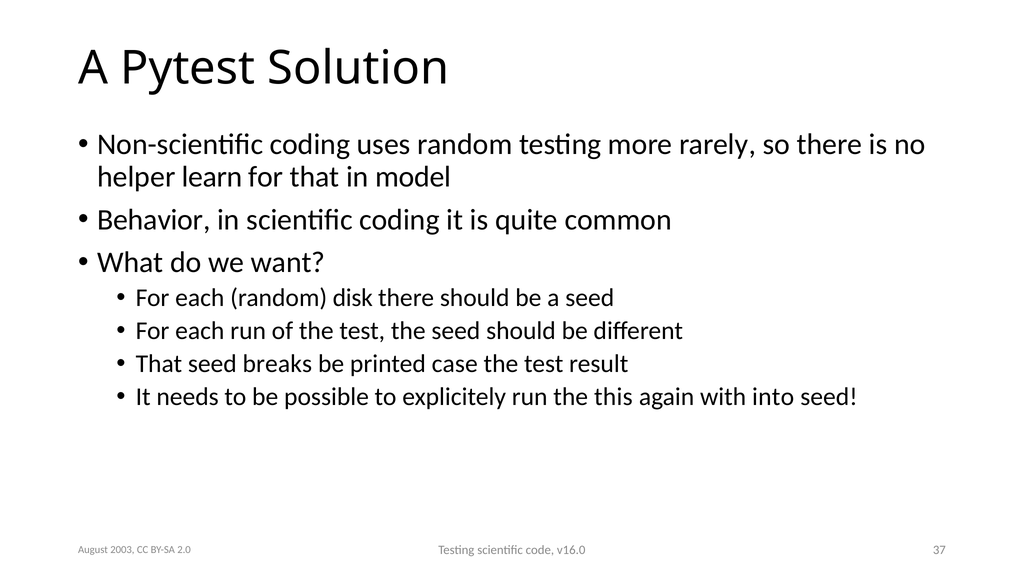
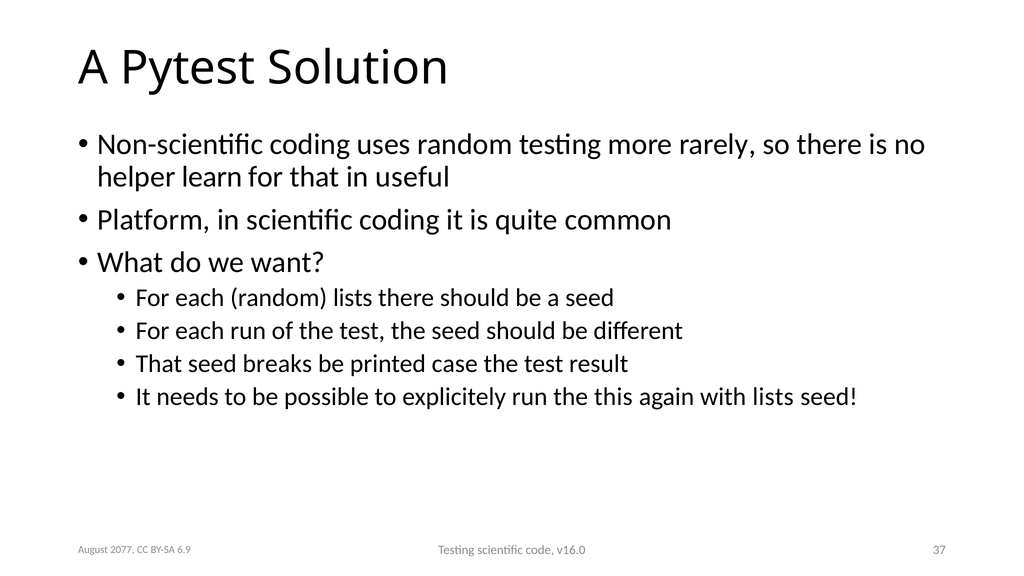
model: model -> useful (413, 177)
Behavior: Behavior -> Platform (154, 220)
random disk: disk -> lists (353, 298)
with into: into -> lists (773, 397)
2003: 2003 -> 2077 (122, 550)
2.0: 2.0 -> 6.9 (184, 550)
